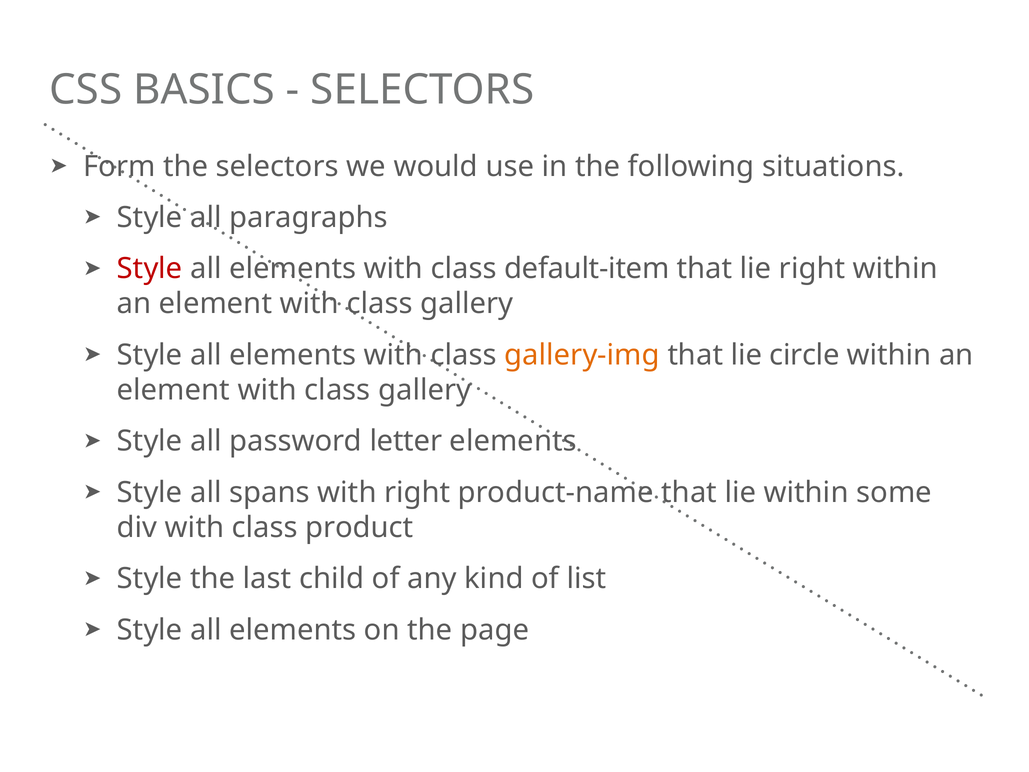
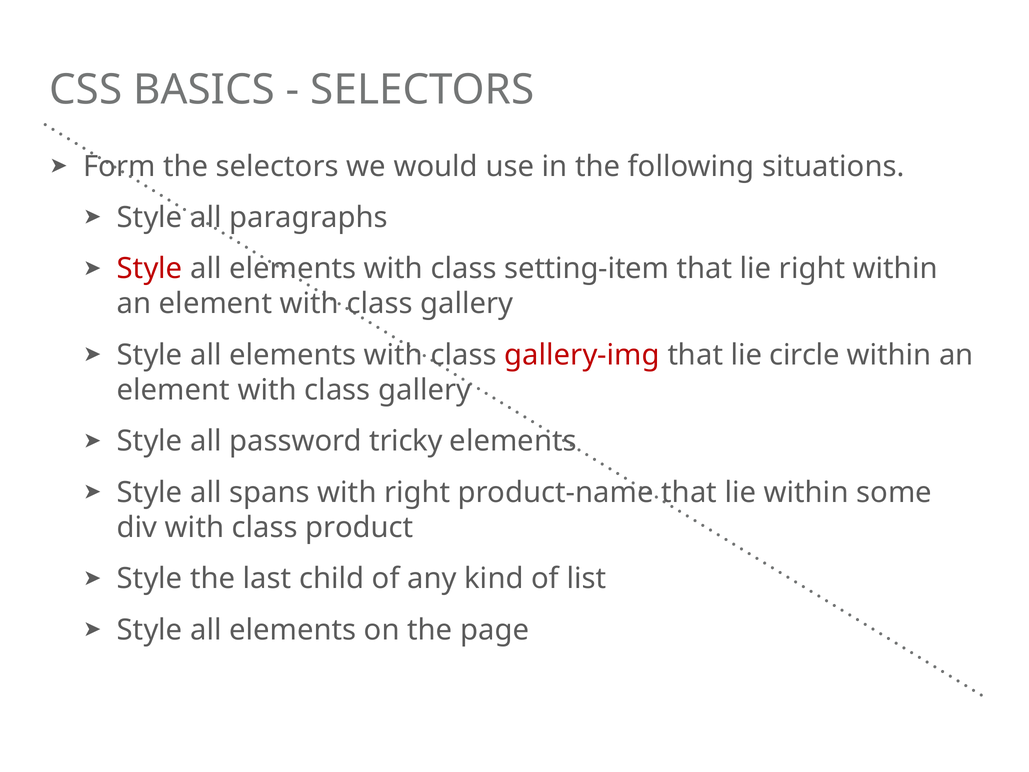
default-item: default-item -> setting-item (587, 269)
gallery-img colour: orange -> red (582, 355)
letter: letter -> tricky (406, 441)
